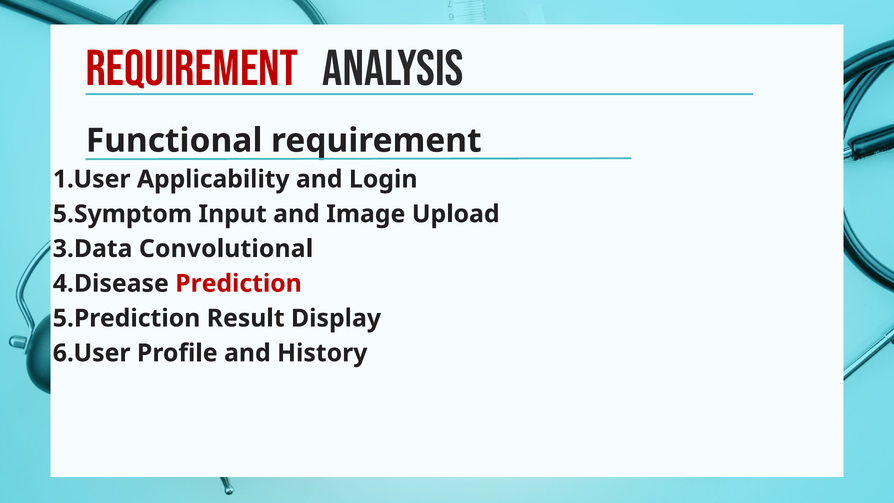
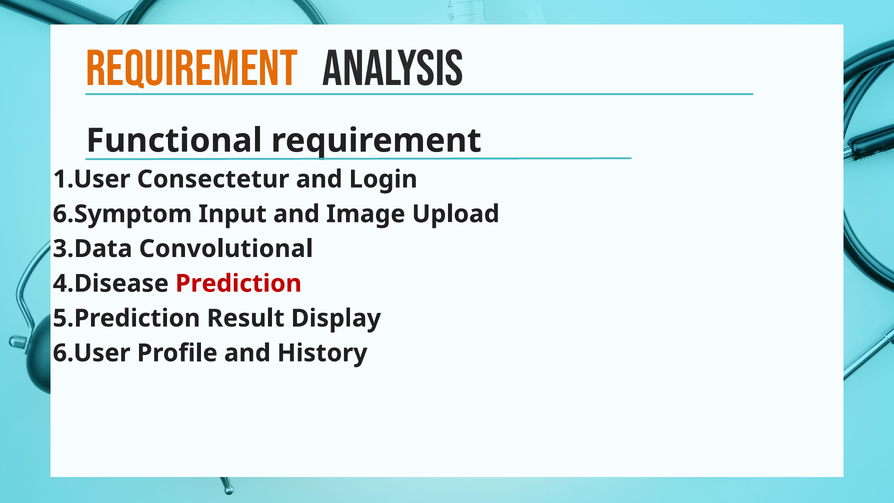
REQUIREMENT colour: red -> orange (192, 69)
Applicability: Applicability -> Consectetur (213, 179)
5.Symptom: 5.Symptom -> 6.Symptom (122, 214)
